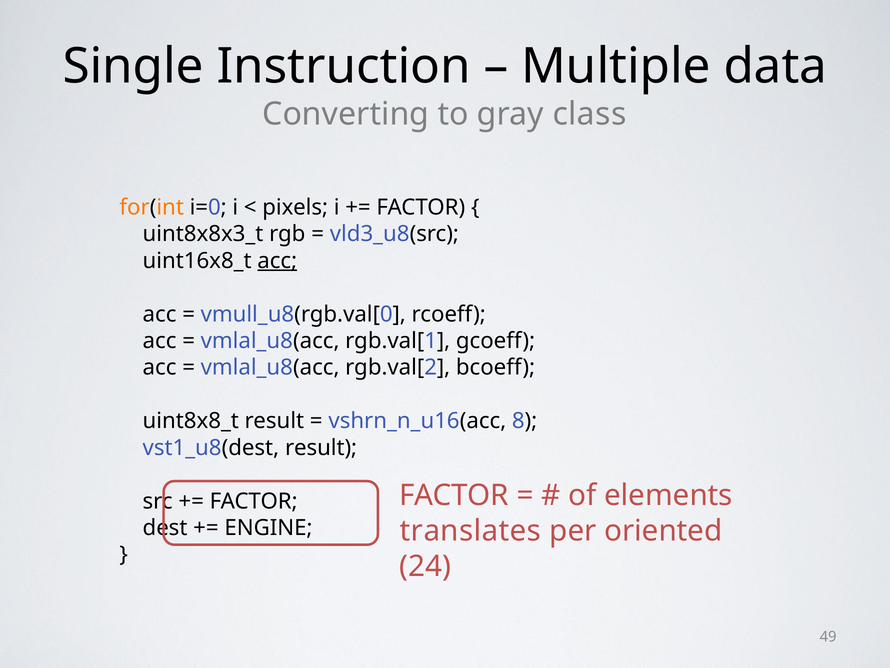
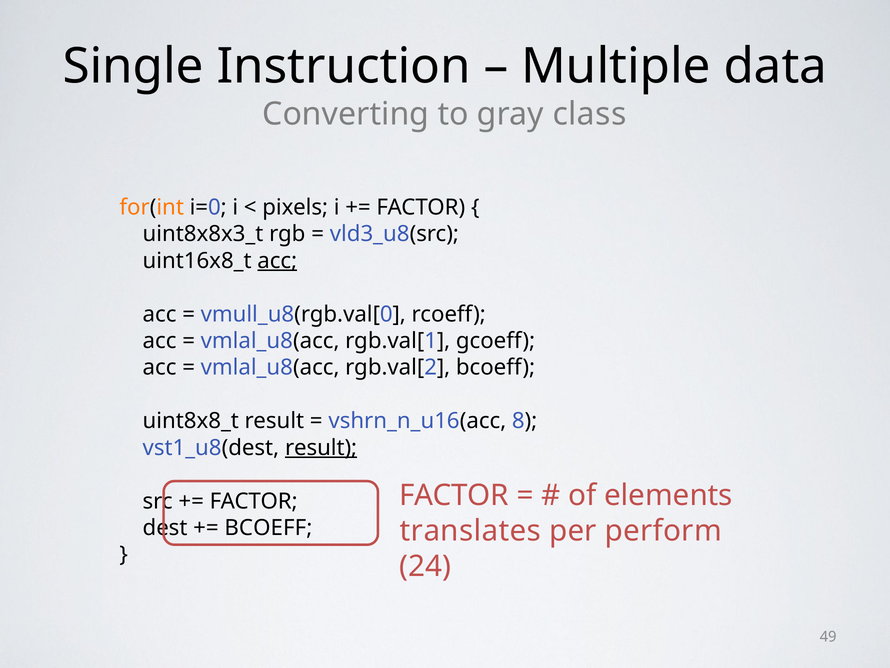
result underline: none -> present (321, 447)
ENGINE: ENGINE -> BCOEFF (268, 528)
oriented: oriented -> perform (663, 531)
